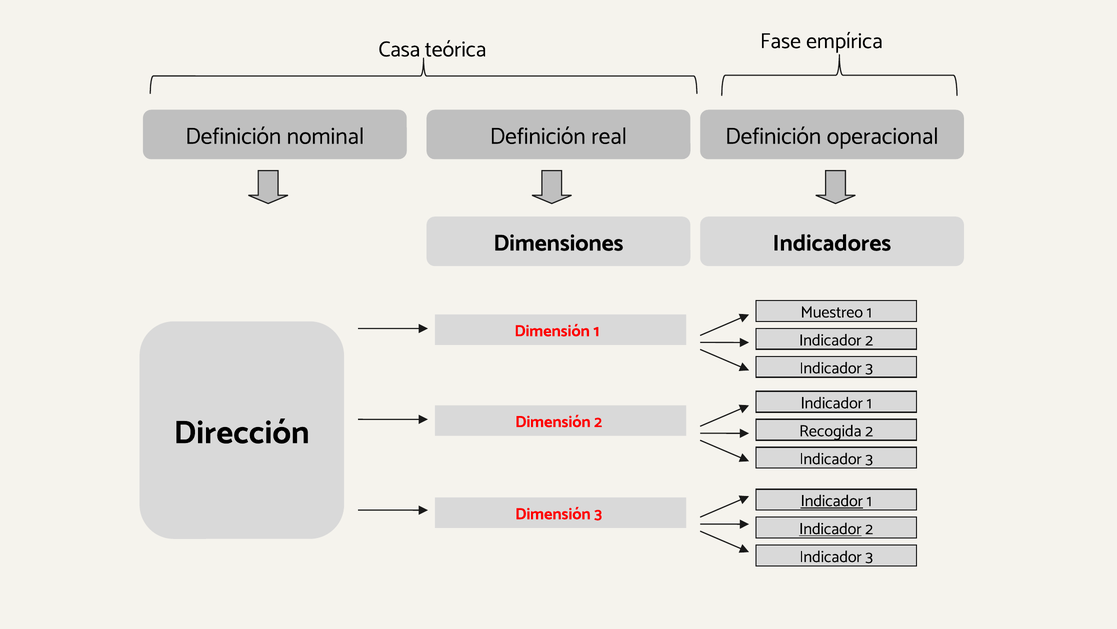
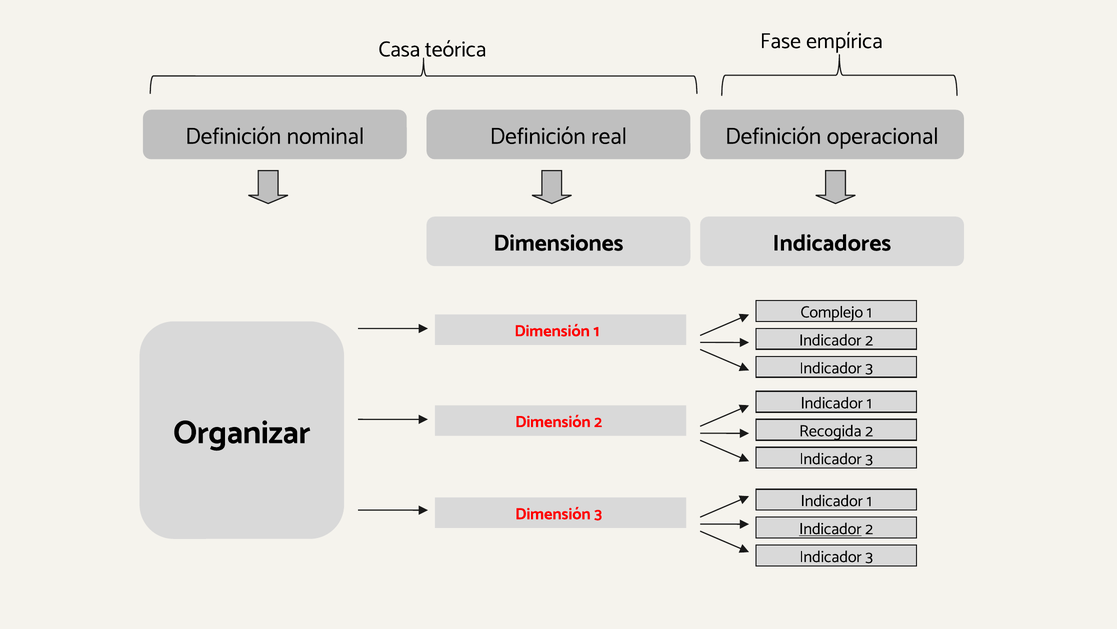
Muestreo: Muestreo -> Complejo (832, 312)
Dirección: Dirección -> Organizar (242, 432)
Indicador underline: present -> none (832, 500)
